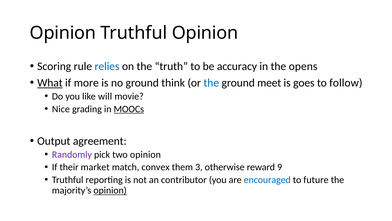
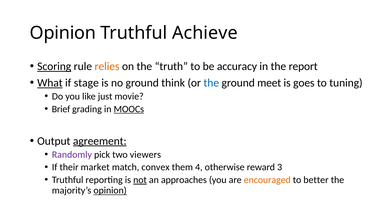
Truthful Opinion: Opinion -> Achieve (205, 33)
Scoring underline: none -> present (54, 66)
relies colour: blue -> orange (107, 66)
opens: opens -> report (303, 66)
more: more -> stage (86, 83)
follow: follow -> tuning (346, 83)
will: will -> just (105, 96)
Nice: Nice -> Brief (61, 109)
agreement underline: none -> present (100, 141)
two opinion: opinion -> viewers (145, 154)
3: 3 -> 4 (199, 167)
9: 9 -> 3 (280, 167)
not underline: none -> present (140, 179)
contributor: contributor -> approaches (184, 179)
encouraged colour: blue -> orange (267, 179)
future: future -> better (316, 179)
